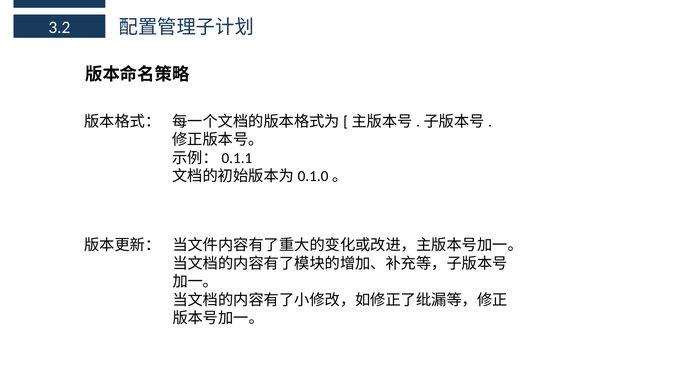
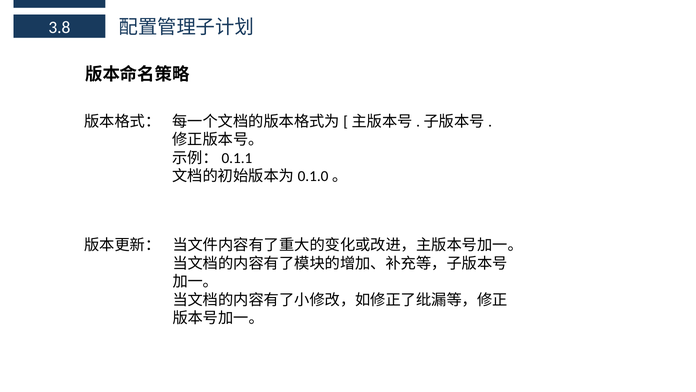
3.2: 3.2 -> 3.8 (59, 27)
